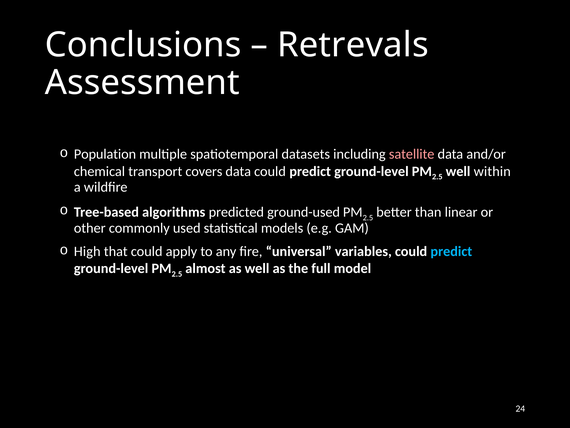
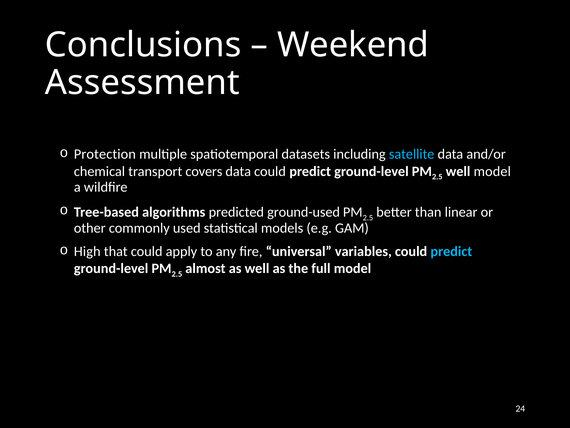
Retrevals: Retrevals -> Weekend (353, 45)
Population: Population -> Protection (105, 154)
satellite colour: pink -> light blue (412, 154)
well within: within -> model (492, 171)
